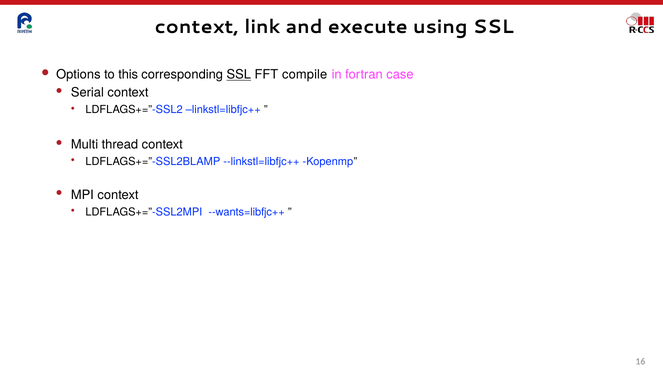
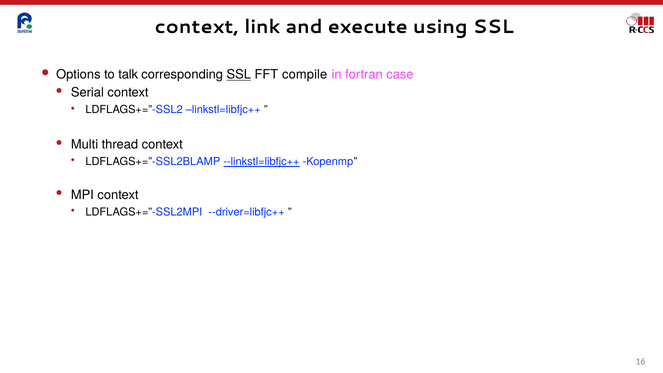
this: this -> talk (128, 75)
--linkstl=libfjc++ underline: none -> present (261, 162)
--wants=libfjc++: --wants=libfjc++ -> --driver=libfjc++ (247, 212)
